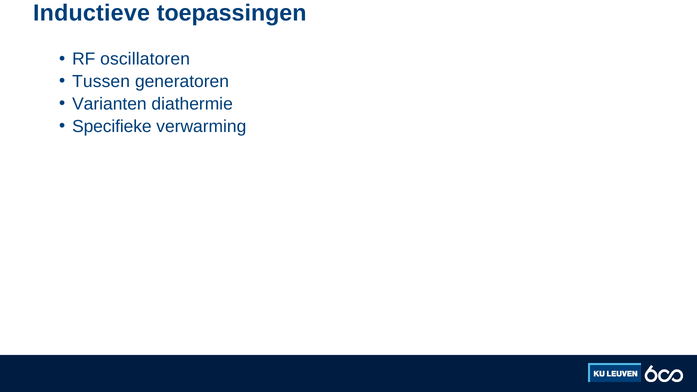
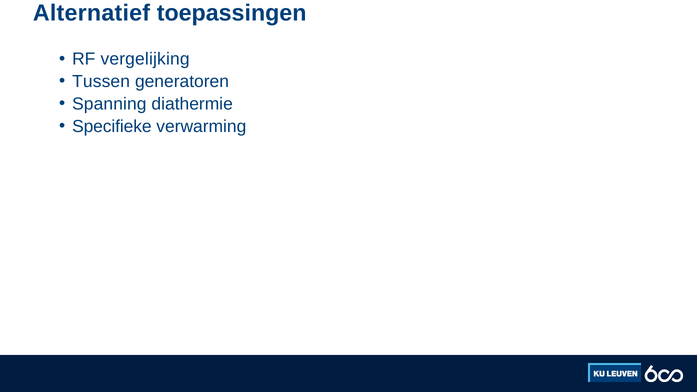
Inductieve: Inductieve -> Alternatief (92, 13)
oscillatoren: oscillatoren -> vergelijking (145, 59)
Varianten: Varianten -> Spanning (109, 104)
